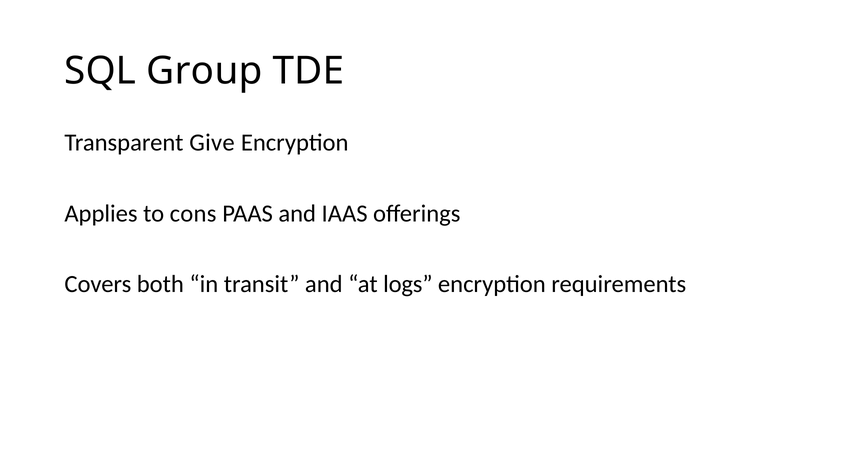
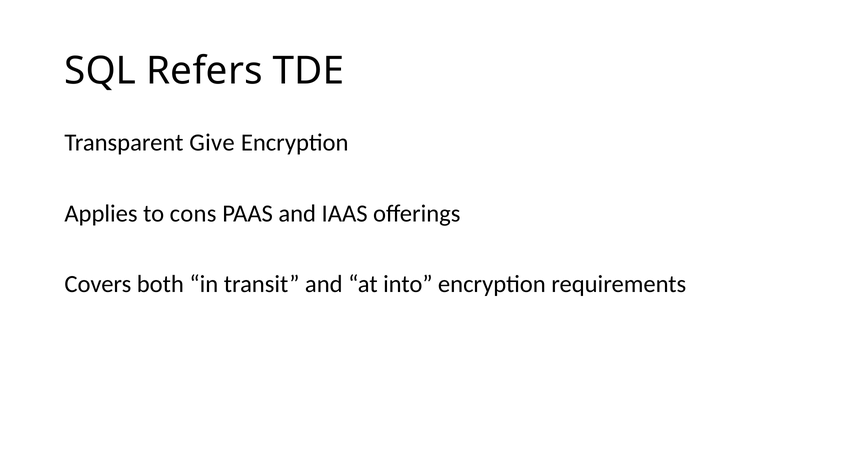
Group: Group -> Refers (204, 71)
logs: logs -> into (408, 284)
